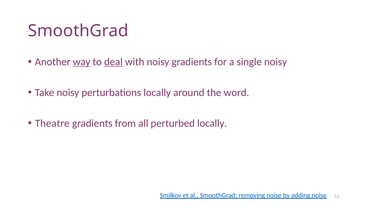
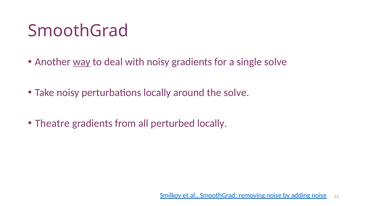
deal underline: present -> none (113, 62)
single noisy: noisy -> solve (276, 62)
the word: word -> solve (236, 93)
